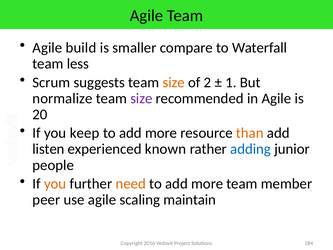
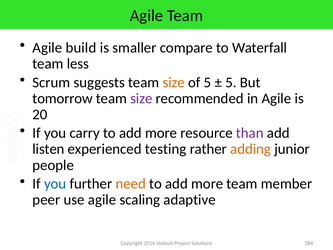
of 2: 2 -> 5 (207, 82)
1: 1 -> 5 (231, 82)
normalize: normalize -> tomorrow (63, 98)
keep: keep -> carry (85, 133)
than colour: orange -> purple (250, 133)
known: known -> testing (166, 149)
adding colour: blue -> orange (251, 149)
you colour: orange -> blue (55, 184)
maintain: maintain -> adaptive (190, 200)
